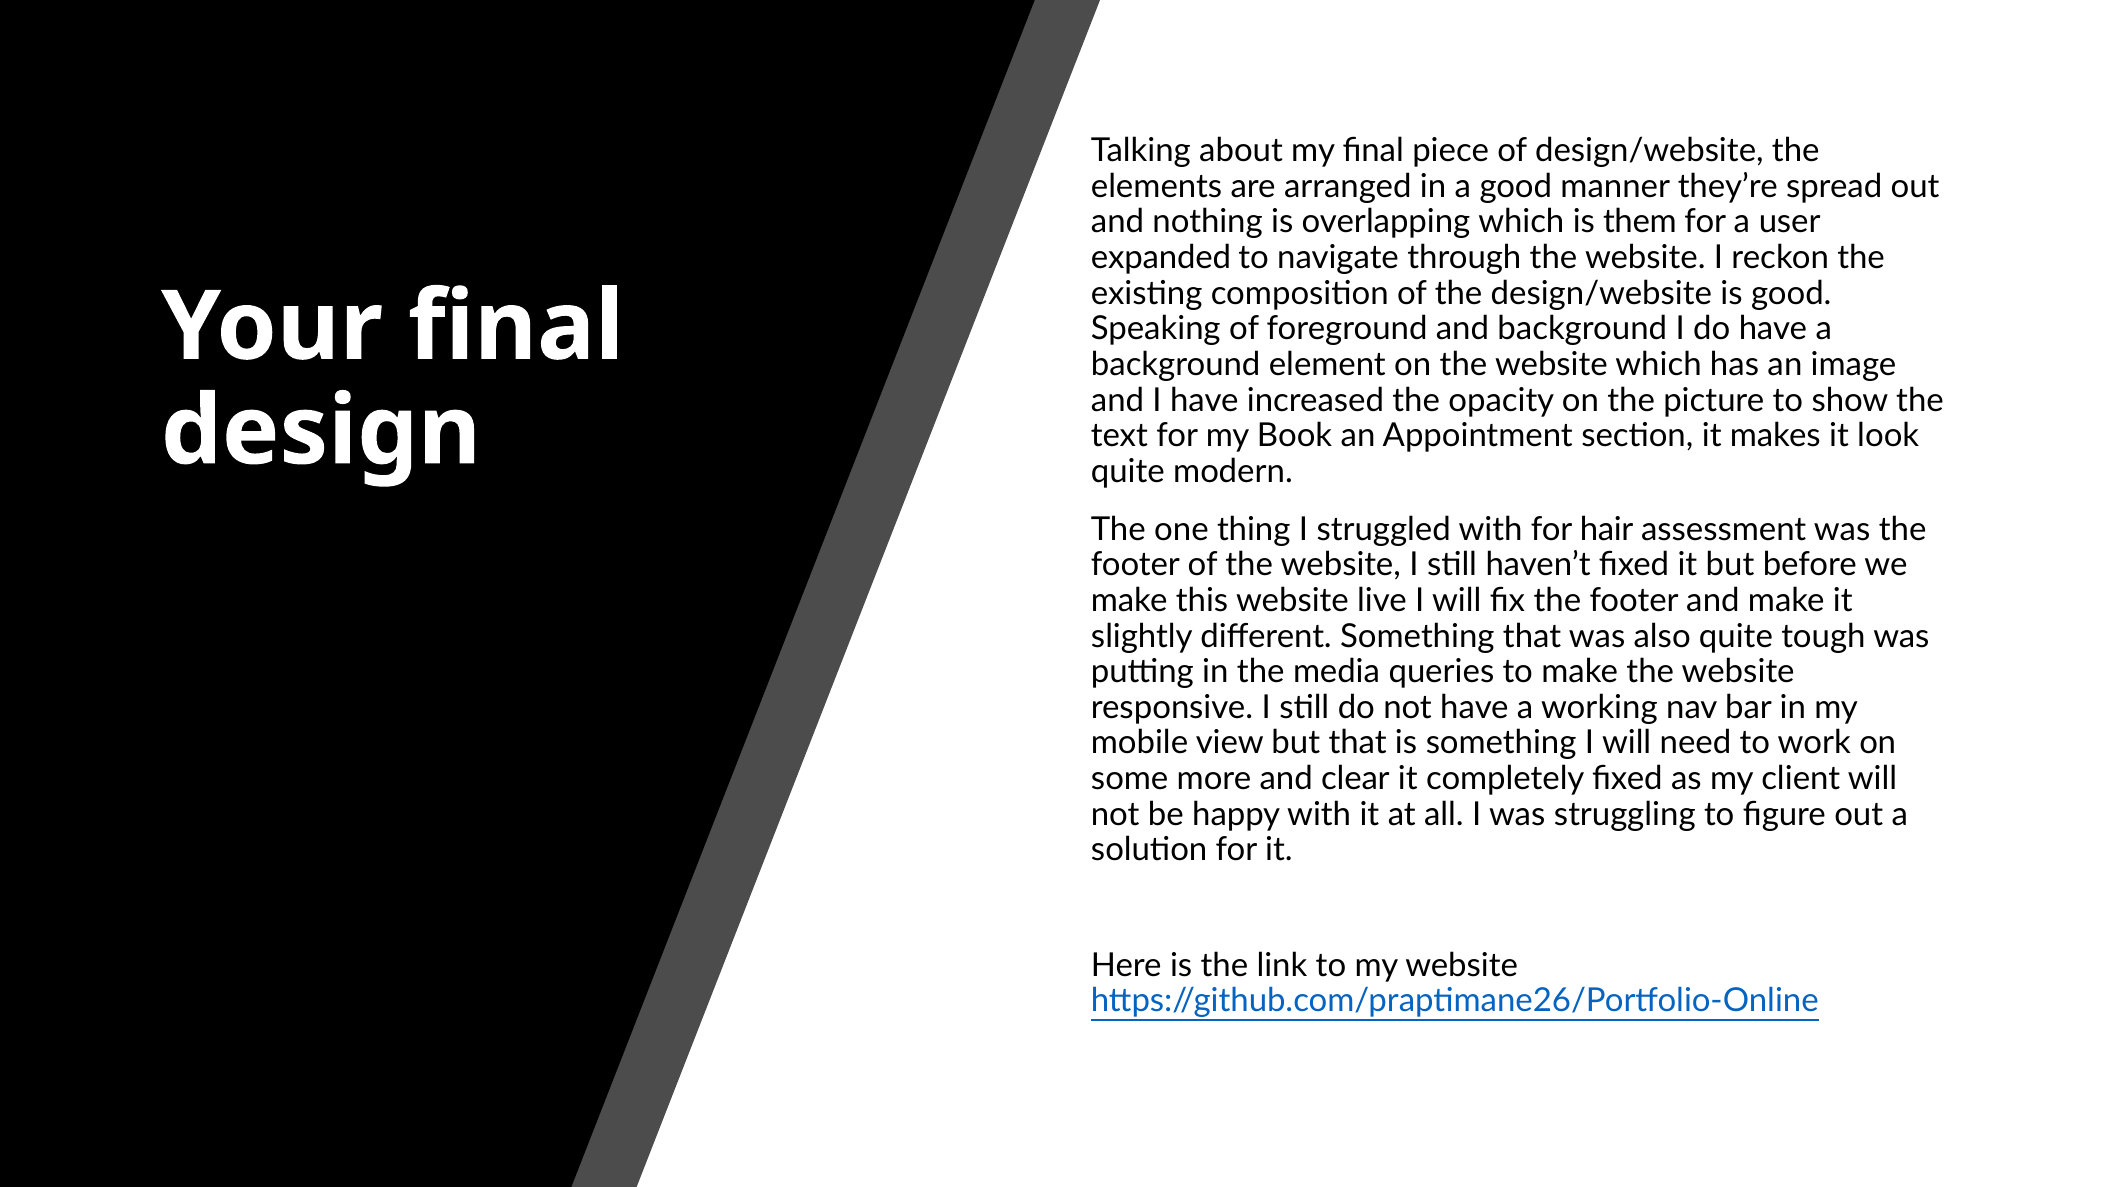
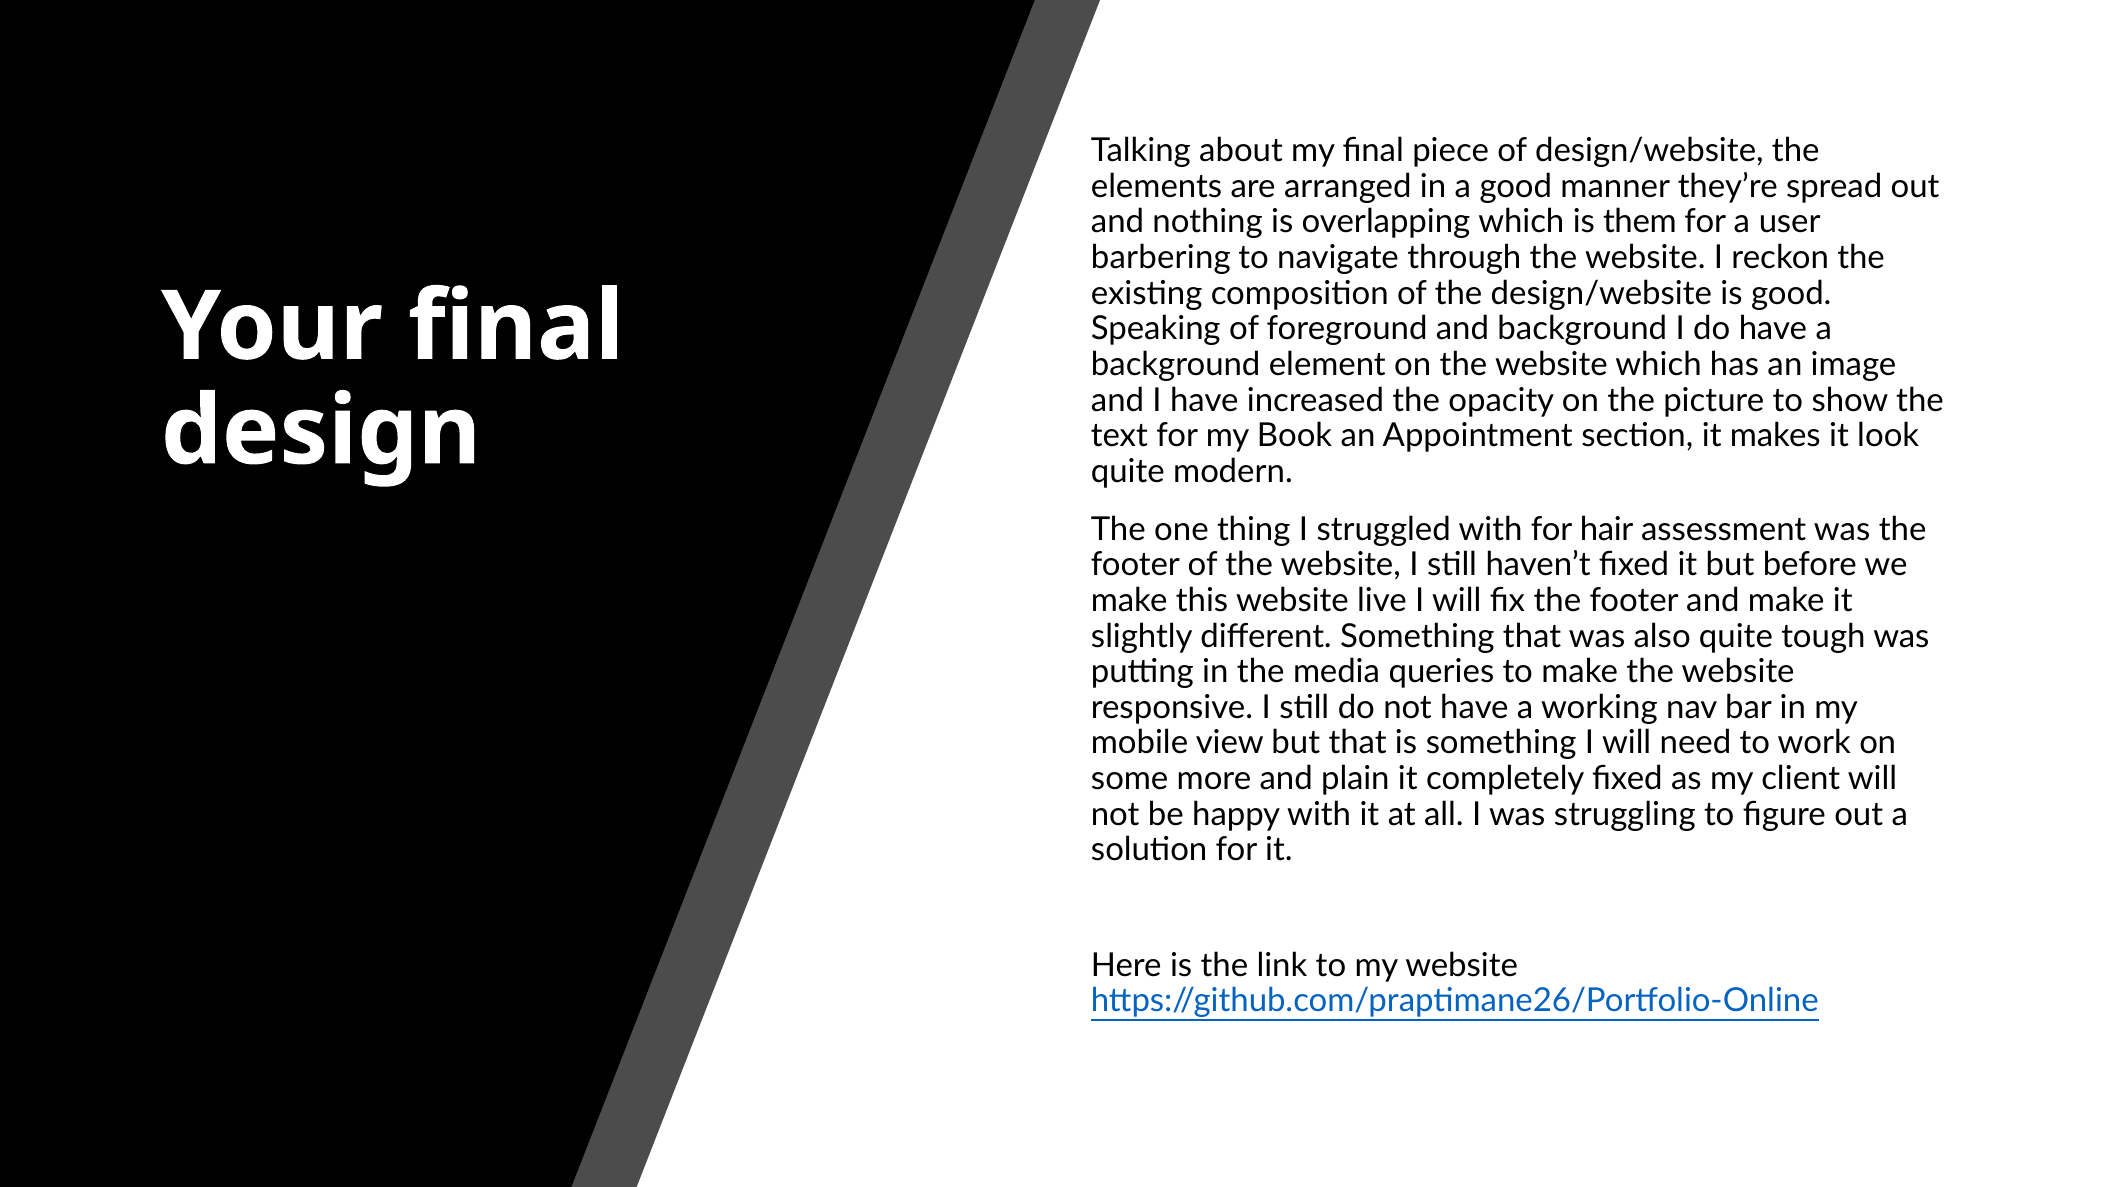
expanded: expanded -> barbering (1161, 258)
clear: clear -> plain (1355, 779)
